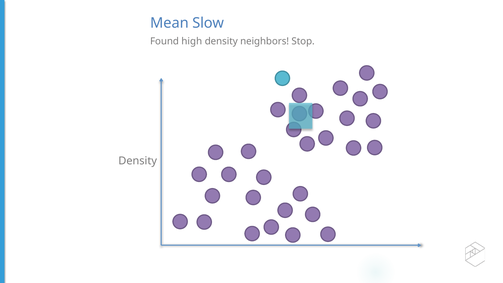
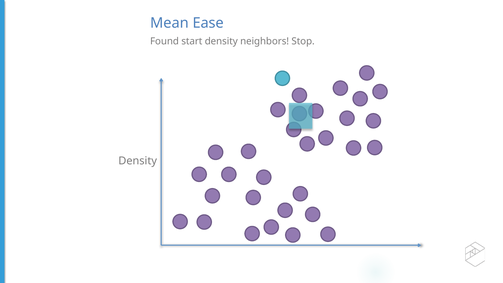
Slow: Slow -> Ease (208, 23)
high: high -> start (192, 41)
